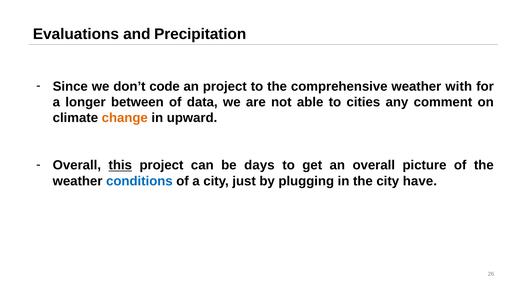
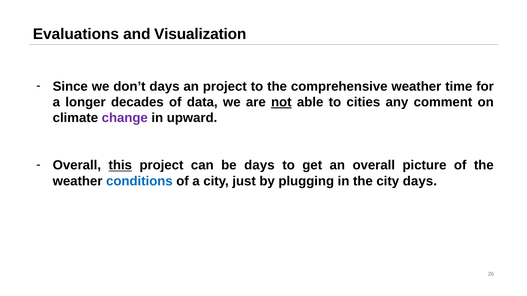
Precipitation: Precipitation -> Visualization (200, 34)
don’t code: code -> days (164, 86)
with: with -> time (459, 86)
between: between -> decades (137, 102)
not underline: none -> present (281, 102)
change colour: orange -> purple (125, 118)
city have: have -> days (420, 181)
